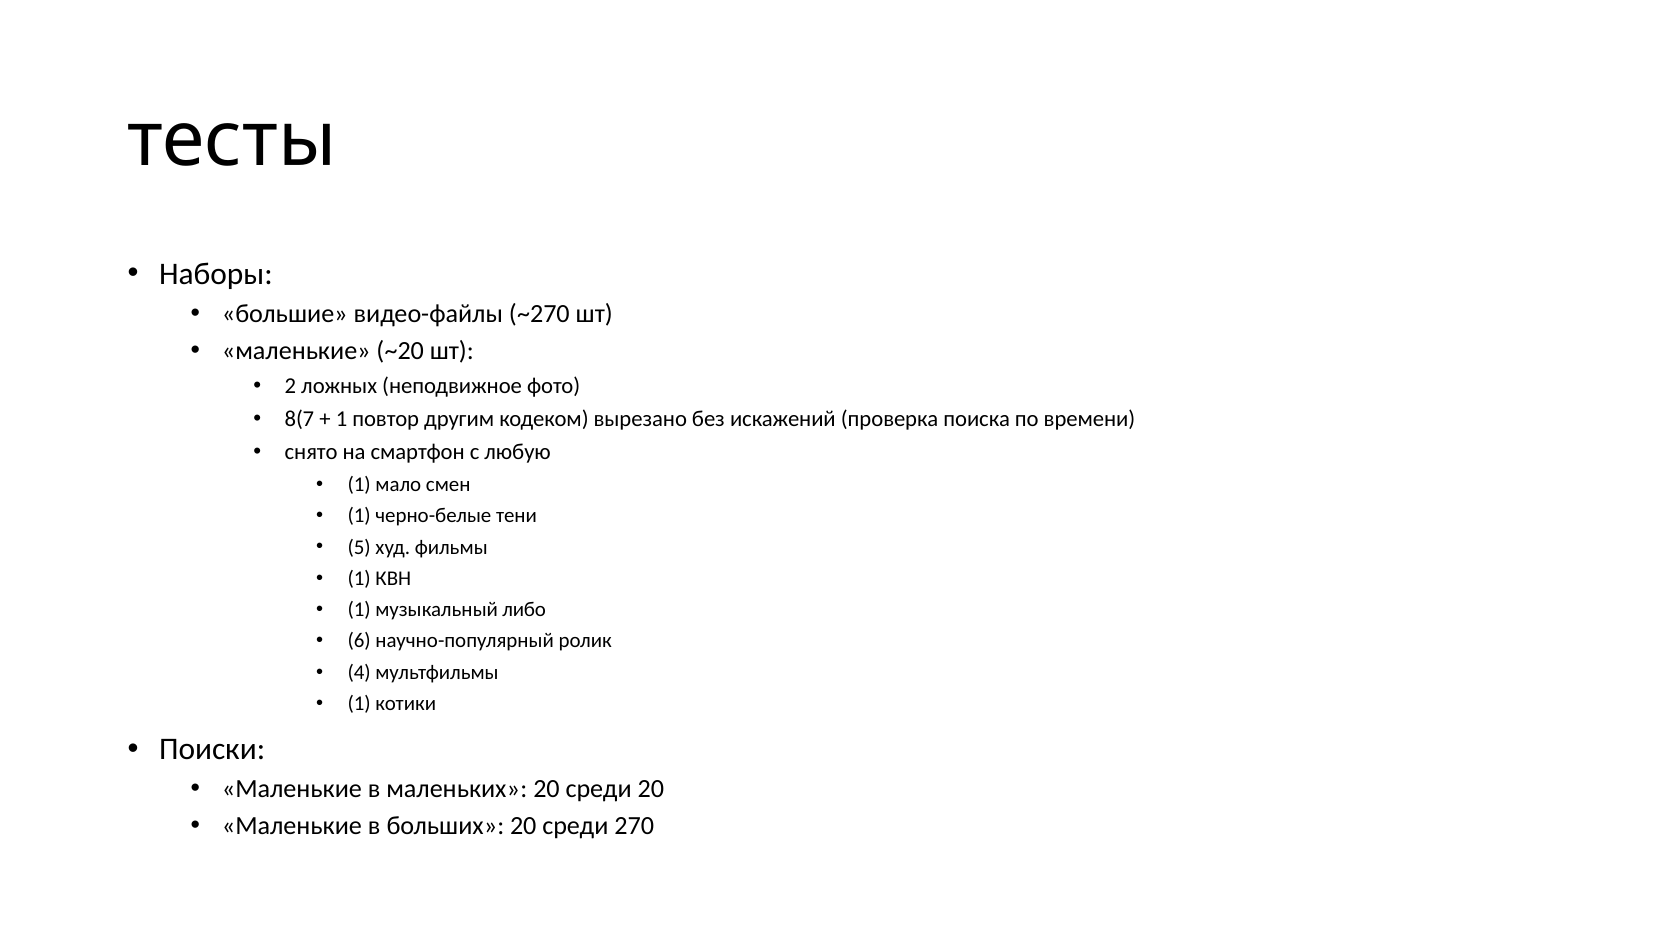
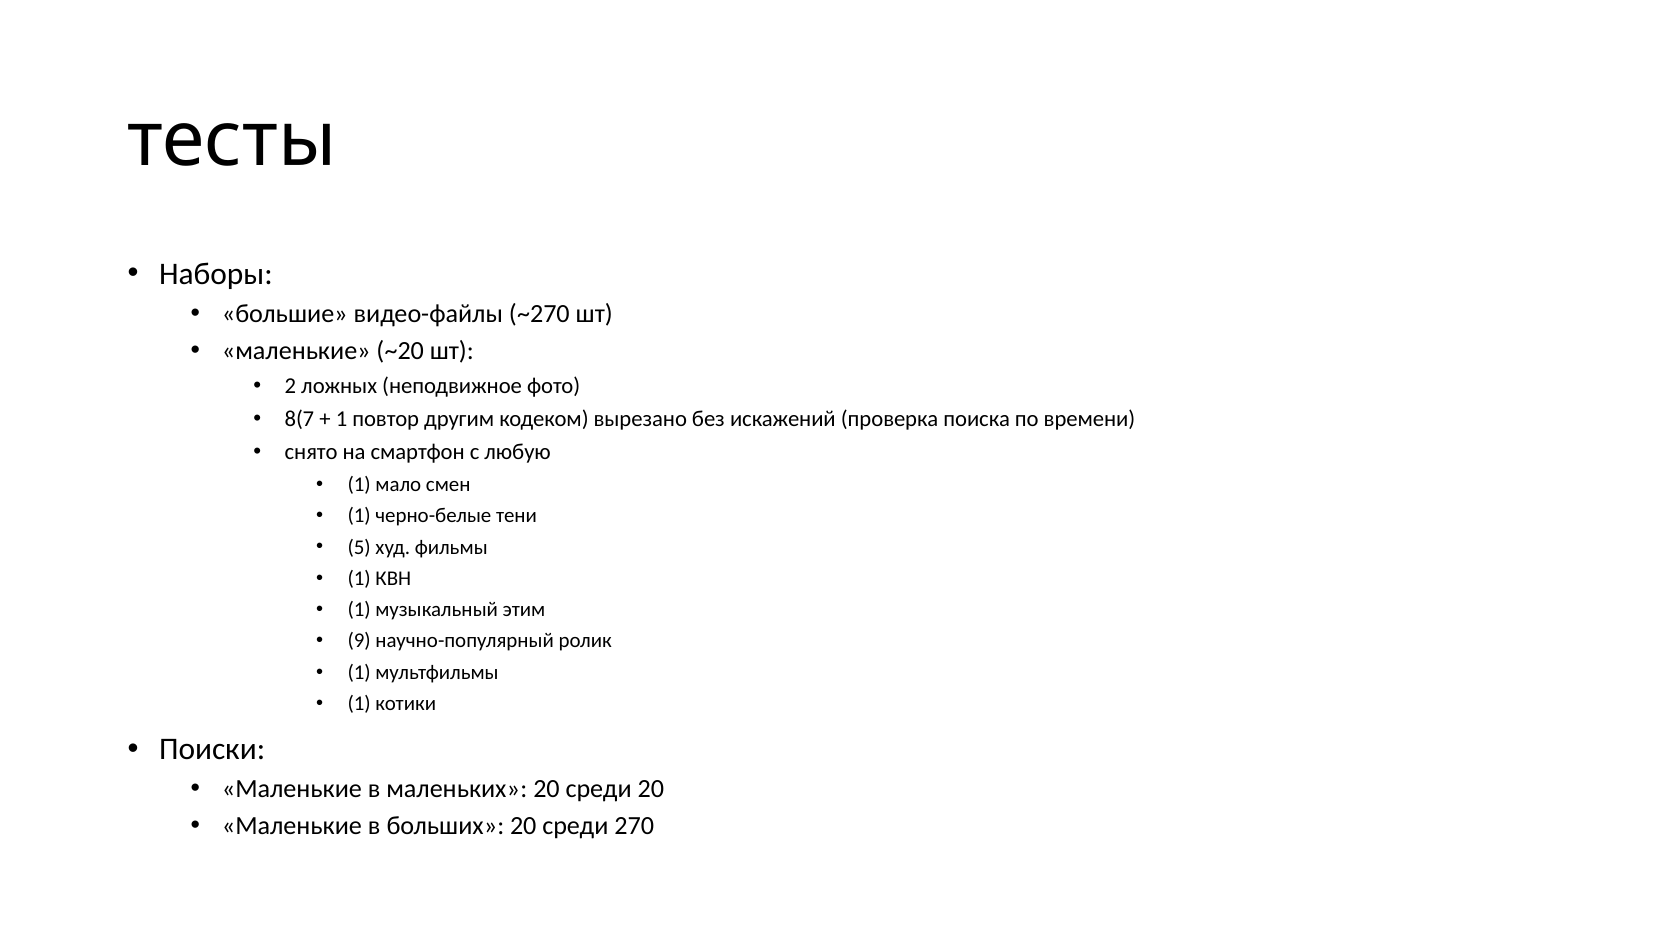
либо: либо -> этим (524, 610)
6: 6 -> 9 (359, 641)
4: 4 -> 1 (359, 672)
